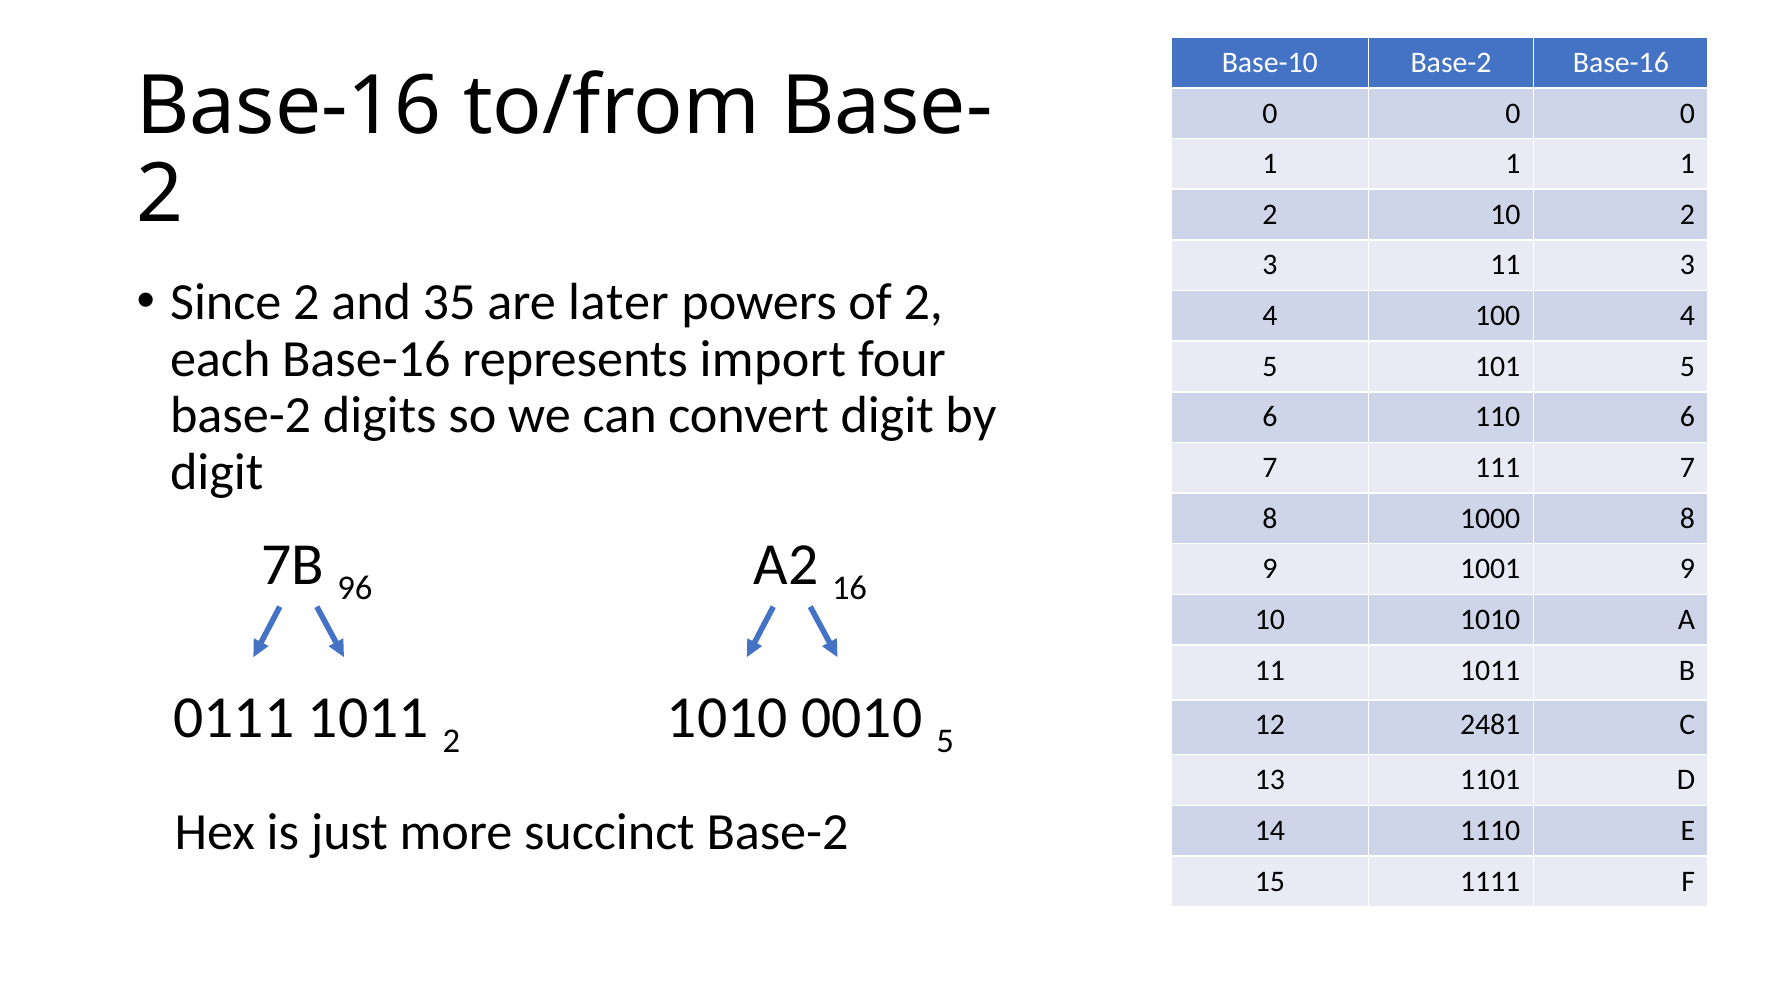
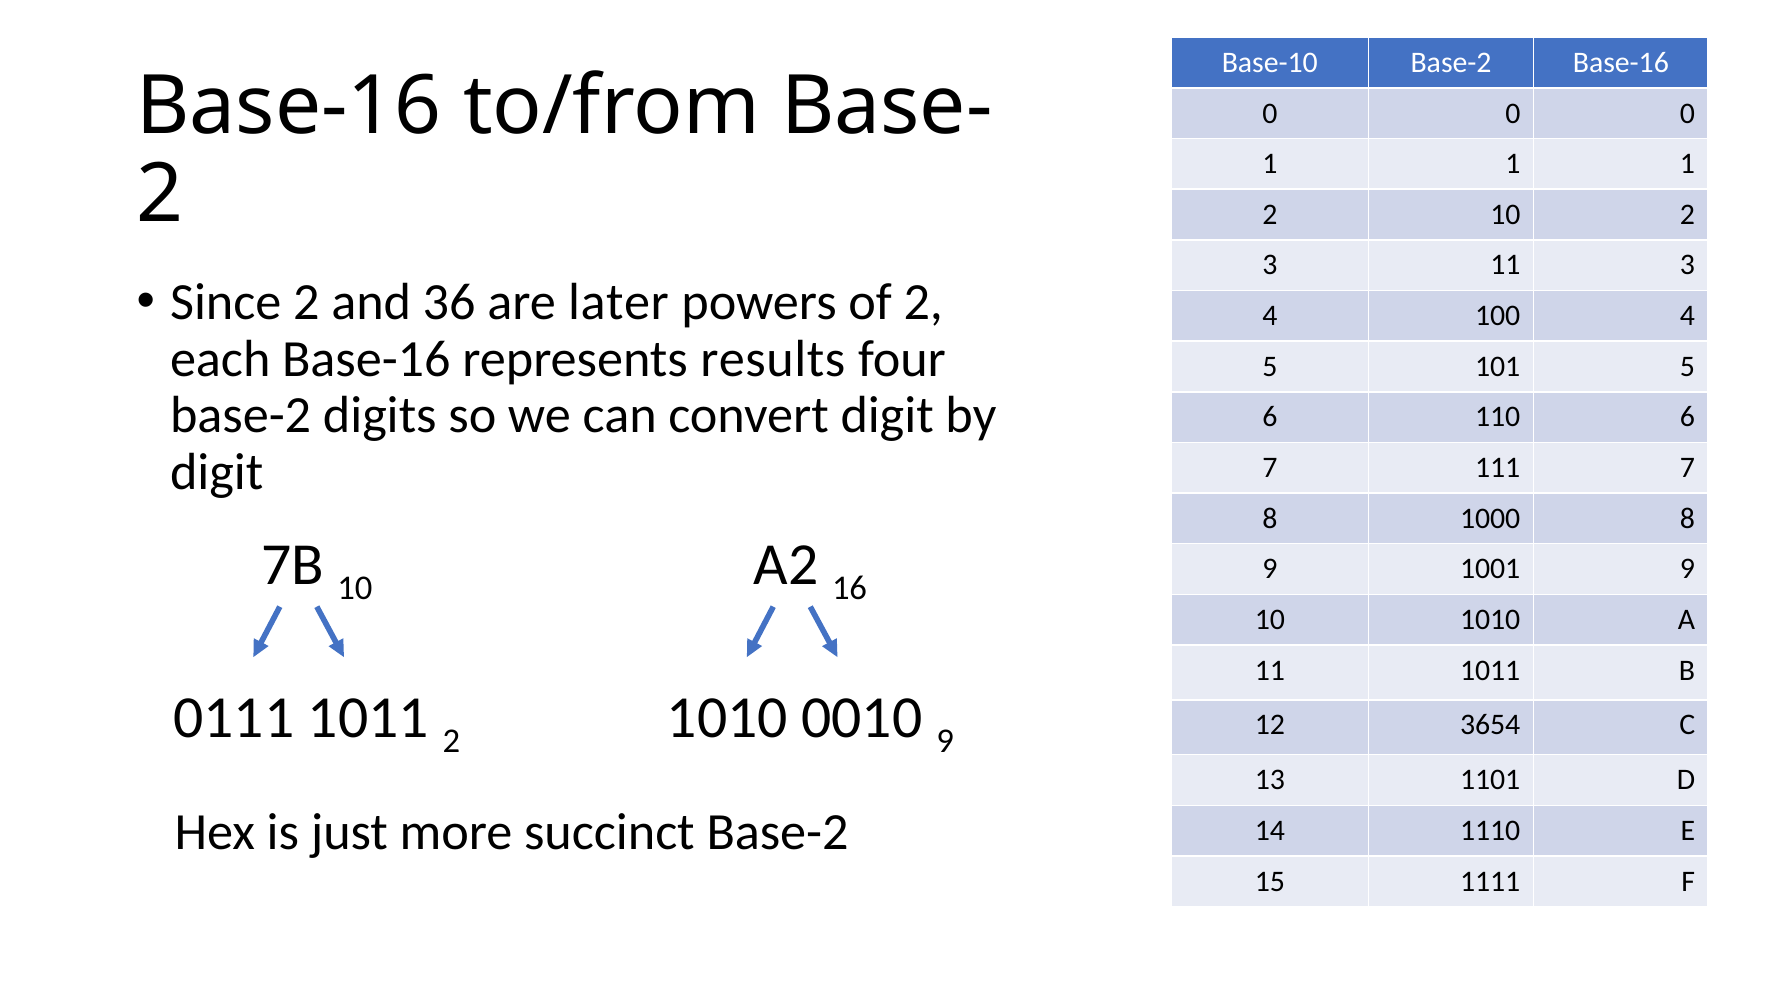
35: 35 -> 36 (449, 303)
import: import -> results (773, 359)
7B 96: 96 -> 10 (355, 588)
0010 5: 5 -> 9 (945, 741)
2481: 2481 -> 3654 (1490, 725)
